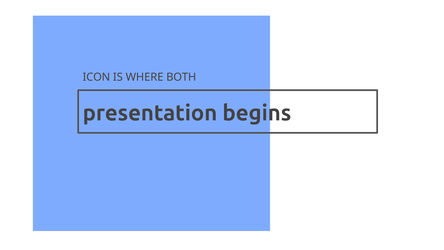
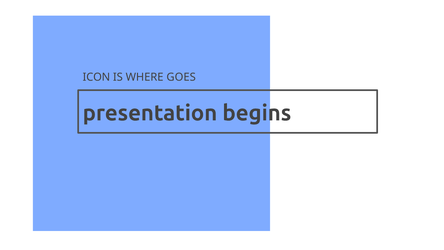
BOTH: BOTH -> GOES (181, 77)
